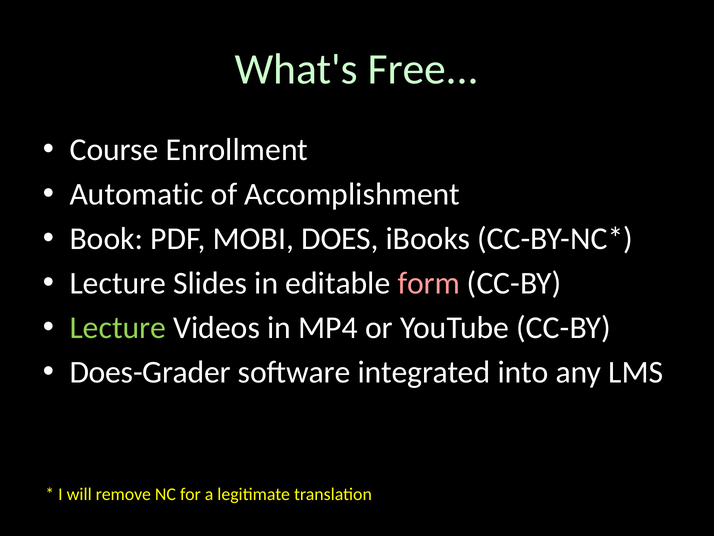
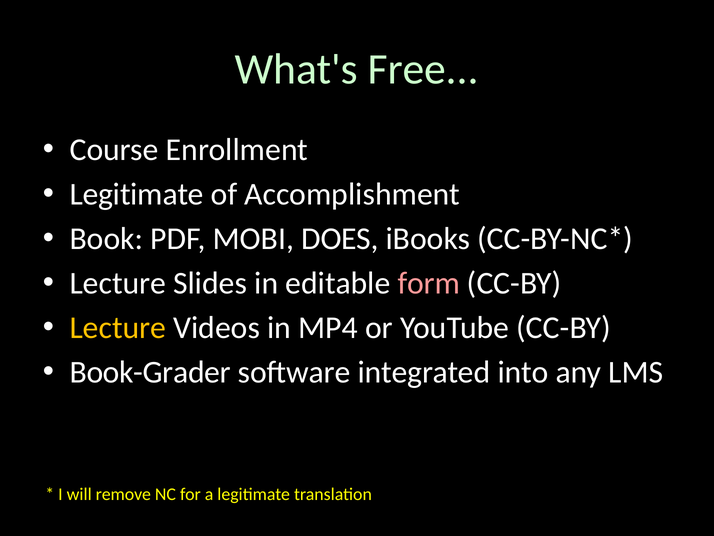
Automatic: Automatic -> Legitimate (137, 194)
Lecture colour: light green -> yellow (118, 328)
Does-Grader: Does-Grader -> Book-Grader (150, 372)
